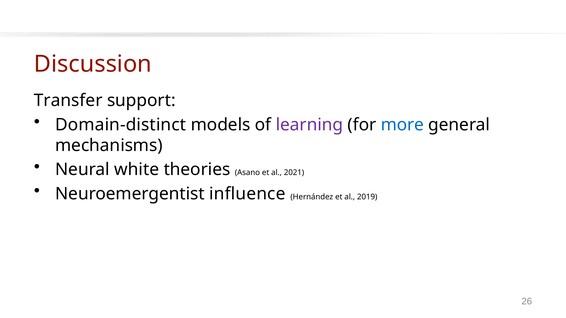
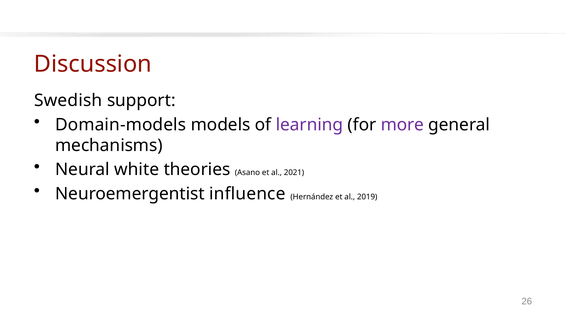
Transfer: Transfer -> Swedish (68, 101)
Domain-distinct: Domain-distinct -> Domain-models (121, 125)
more colour: blue -> purple (402, 125)
